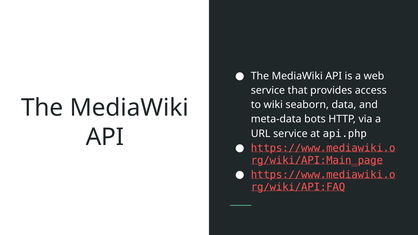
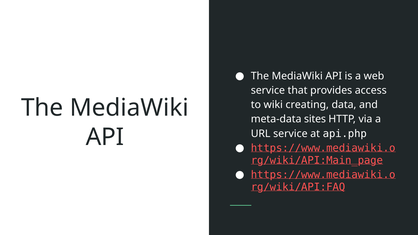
seaborn: seaborn -> creating (307, 105)
bots: bots -> sites (315, 119)
